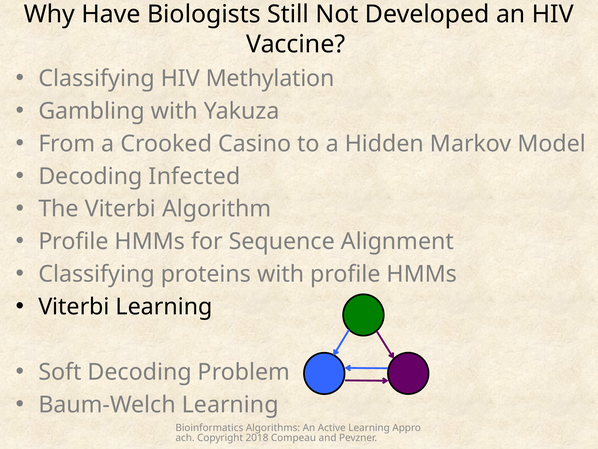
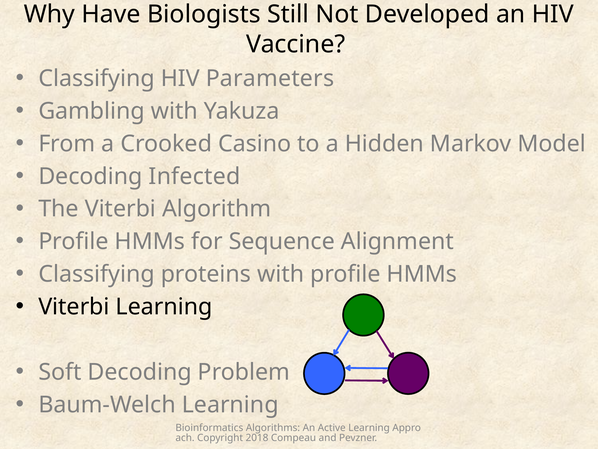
Methylation: Methylation -> Parameters (270, 78)
